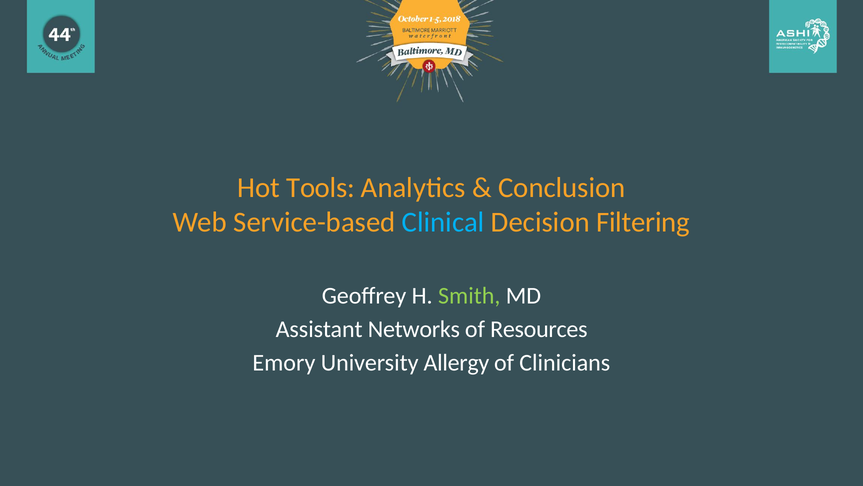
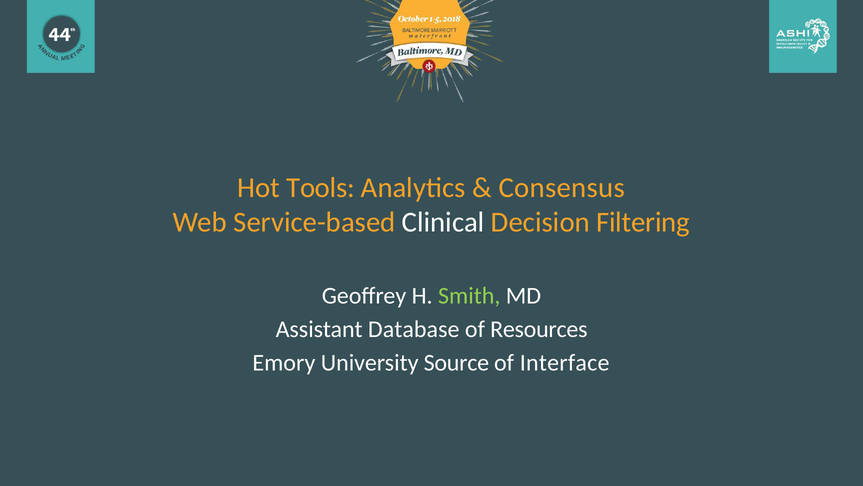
Conclusion: Conclusion -> Consensus (562, 188)
Clinical colour: light blue -> white (443, 222)
Networks: Networks -> Database (414, 329)
Allergy: Allergy -> Source (456, 363)
Clinicians: Clinicians -> Interface (565, 363)
